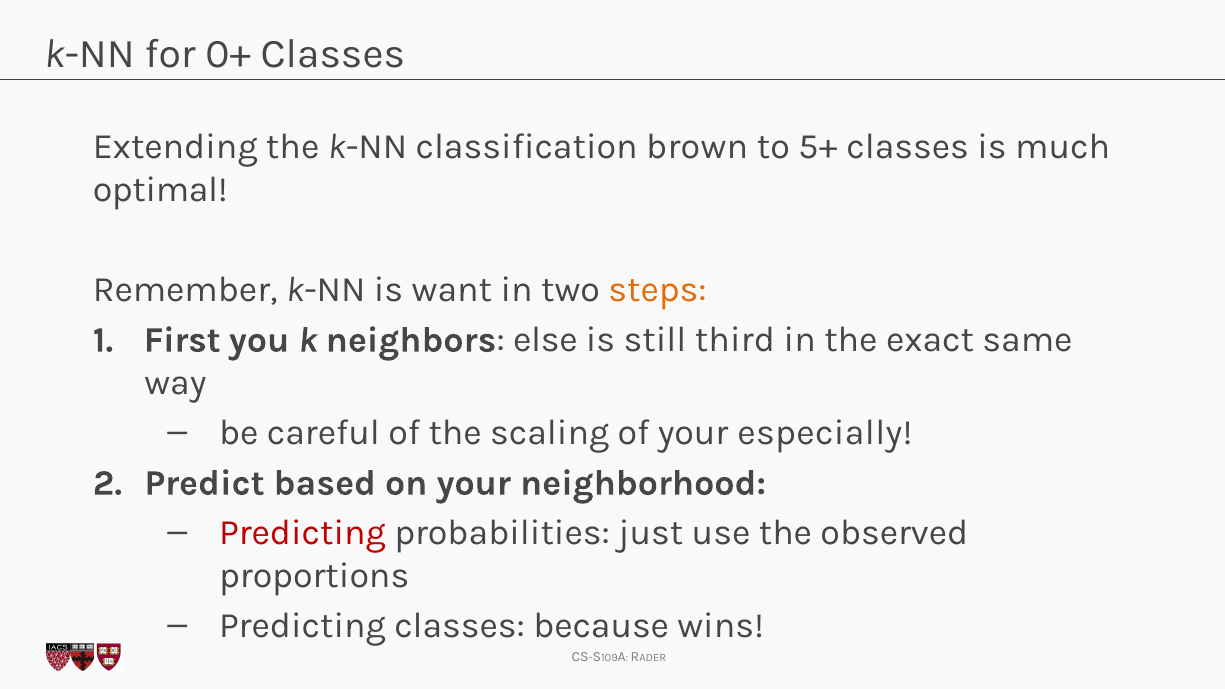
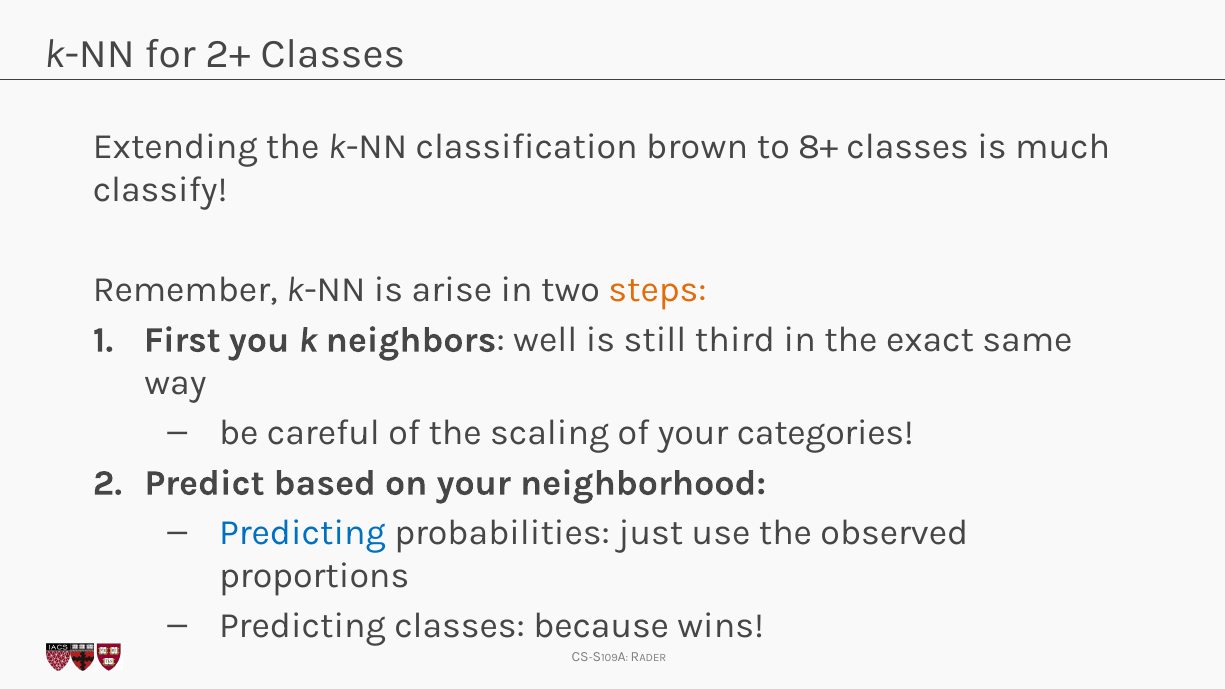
0+: 0+ -> 2+ (228, 54)
5+: 5+ -> 8+ (818, 147)
optimal: optimal -> classify (160, 190)
want: want -> arise (452, 290)
else: else -> well (545, 340)
especially: especially -> categories (825, 433)
Predicting colour: red -> blue (302, 533)
